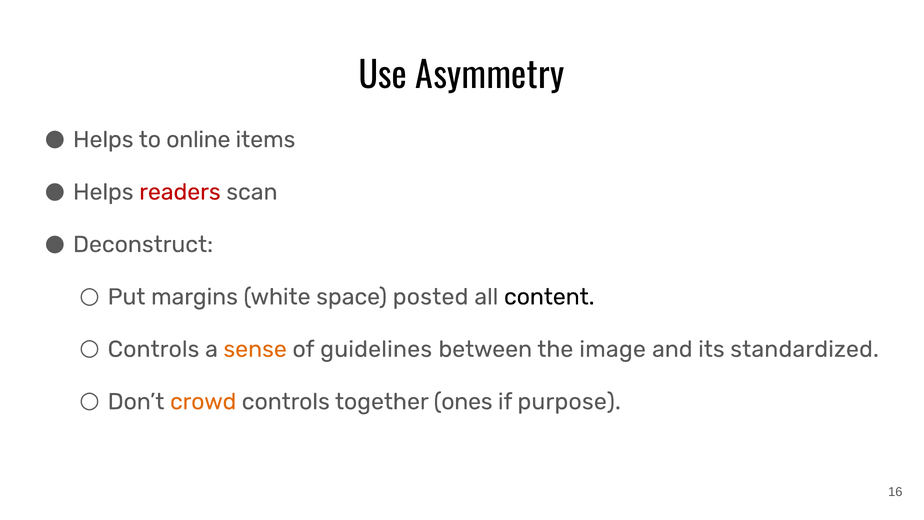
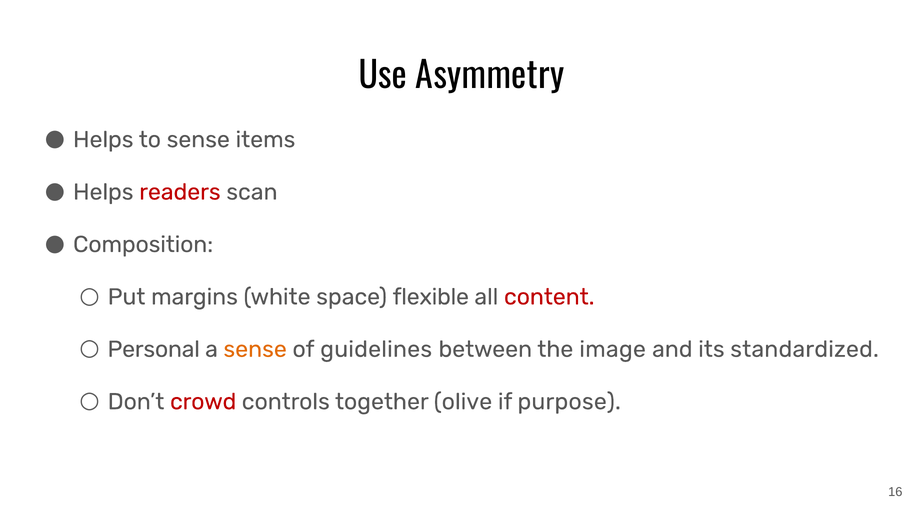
to online: online -> sense (198, 140)
Deconstruct: Deconstruct -> Composition (143, 244)
posted: posted -> flexible (431, 297)
content colour: black -> red (549, 297)
Controls: Controls -> Personal (154, 349)
crowd colour: orange -> red (203, 401)
ones: ones -> olive (463, 401)
